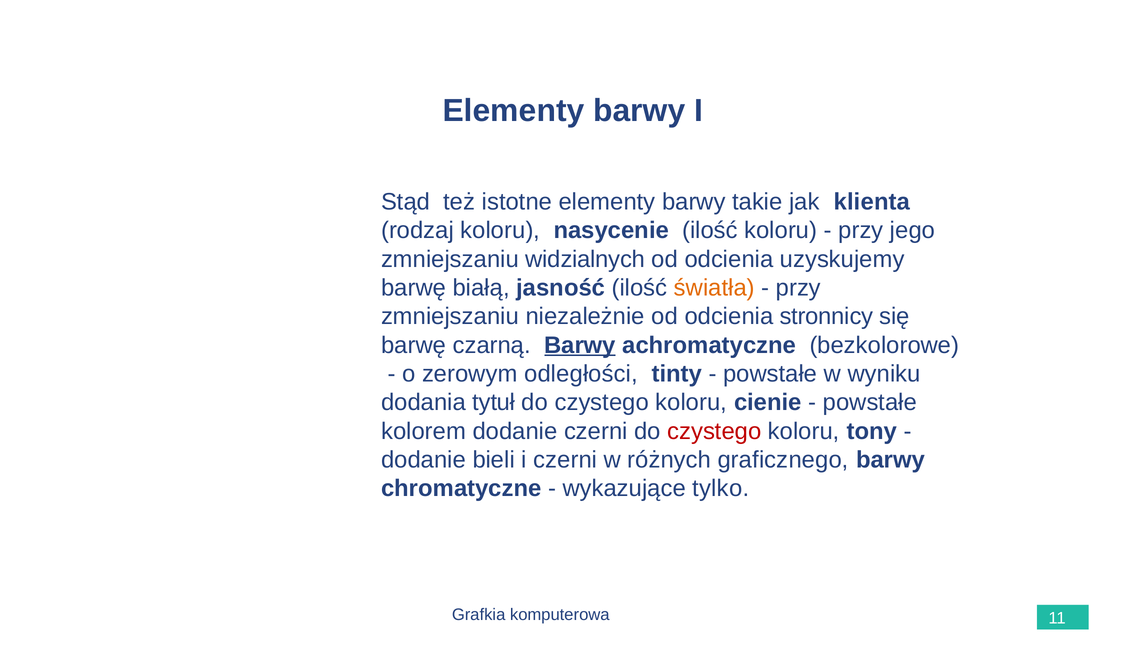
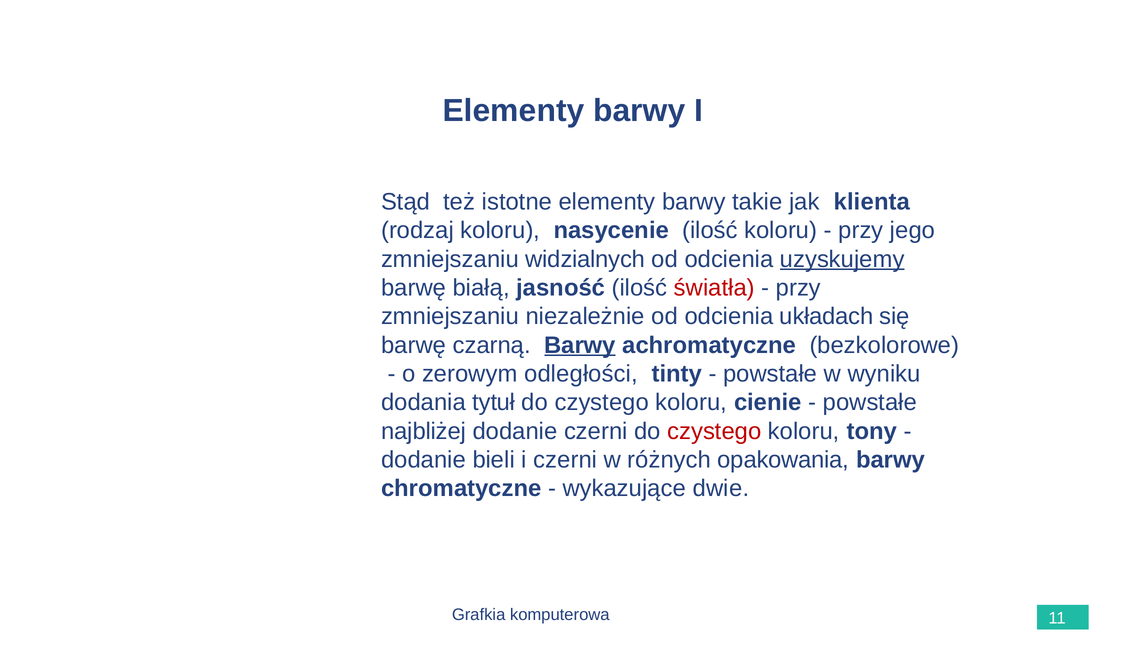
uzyskujemy underline: none -> present (842, 259)
światła colour: orange -> red (714, 288)
stronnicy: stronnicy -> układach (826, 316)
kolorem: kolorem -> najbliżej (424, 431)
graficznego: graficznego -> opakowania (783, 460)
tylko: tylko -> dwie (721, 488)
